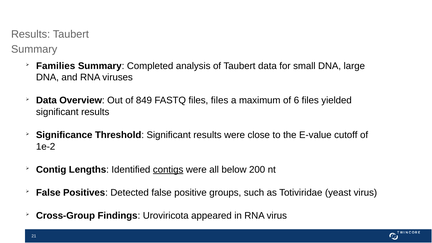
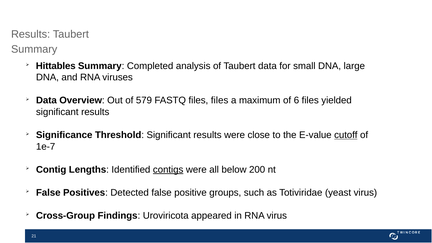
Families: Families -> Hittables (56, 66)
849: 849 -> 579 (144, 100)
cutoff underline: none -> present (346, 135)
1e-2: 1e-2 -> 1e-7 (46, 147)
